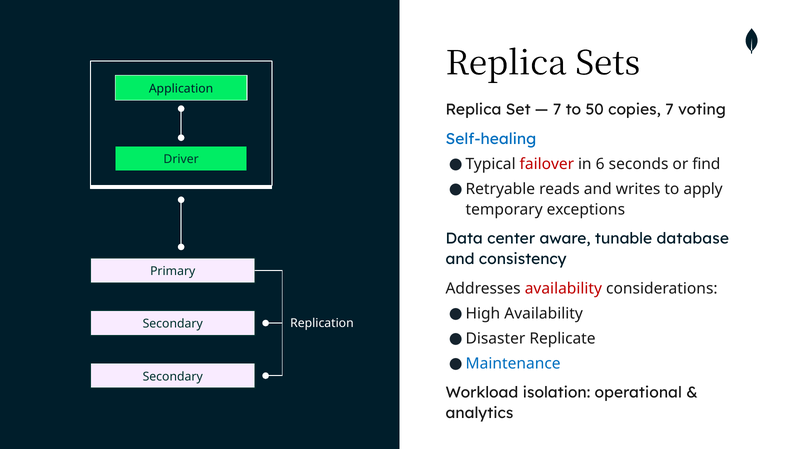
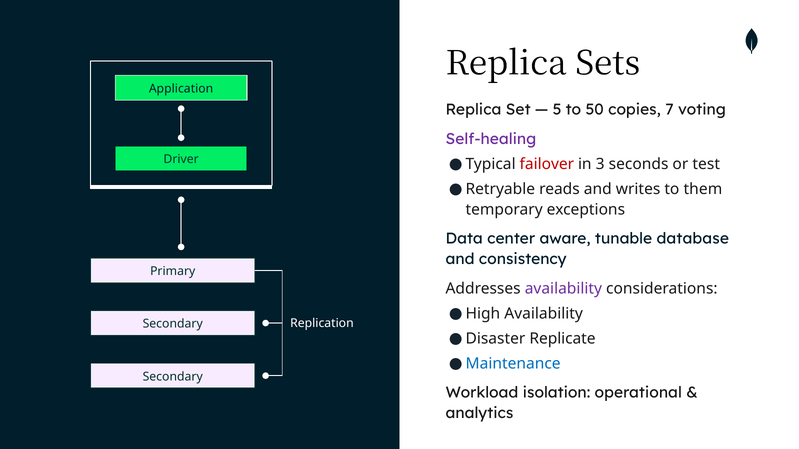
7: 7 -> 5 (557, 110)
Self-healing colour: blue -> purple (491, 139)
6: 6 -> 3 (600, 164)
find: find -> test (706, 164)
apply: apply -> them (703, 189)
availability colour: red -> purple (563, 289)
